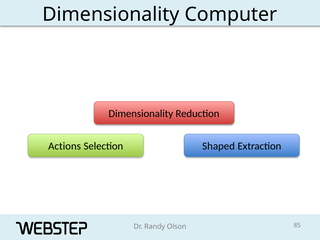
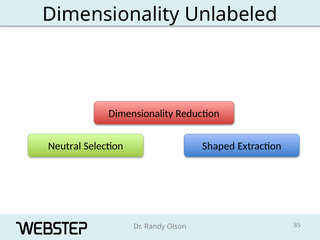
Computer: Computer -> Unlabeled (231, 14)
Actions: Actions -> Neutral (65, 146)
